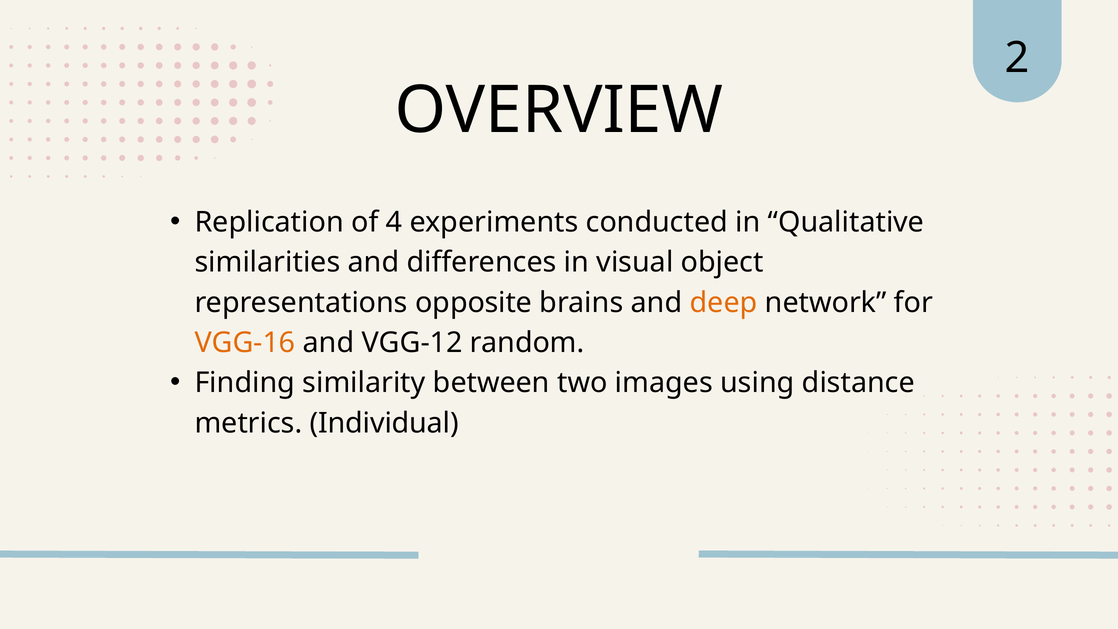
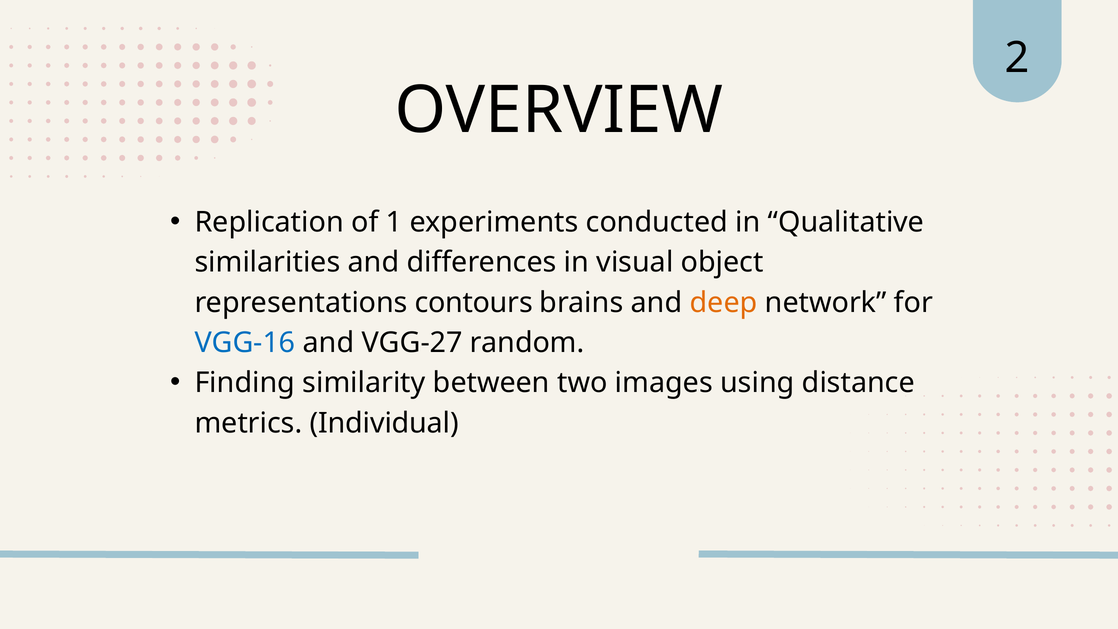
4: 4 -> 1 (394, 222)
opposite: opposite -> contours (474, 303)
VGG-16 colour: orange -> blue (245, 343)
VGG-12: VGG-12 -> VGG-27 (412, 343)
